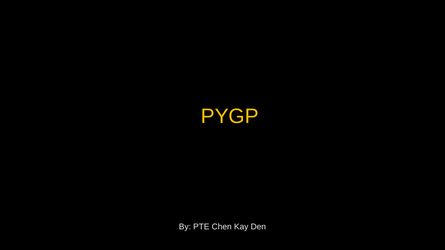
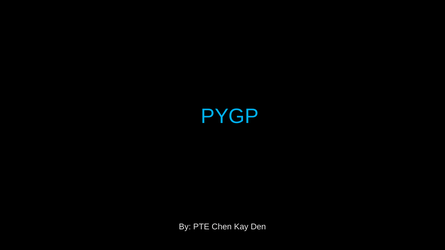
PYGP colour: yellow -> light blue (230, 116)
